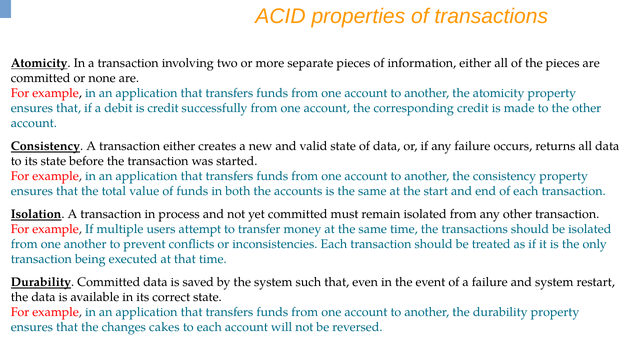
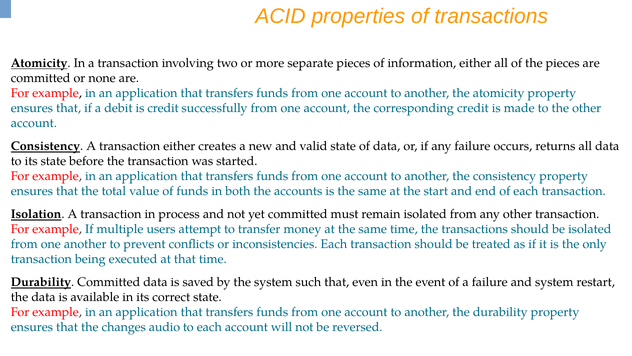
cakes: cakes -> audio (164, 327)
